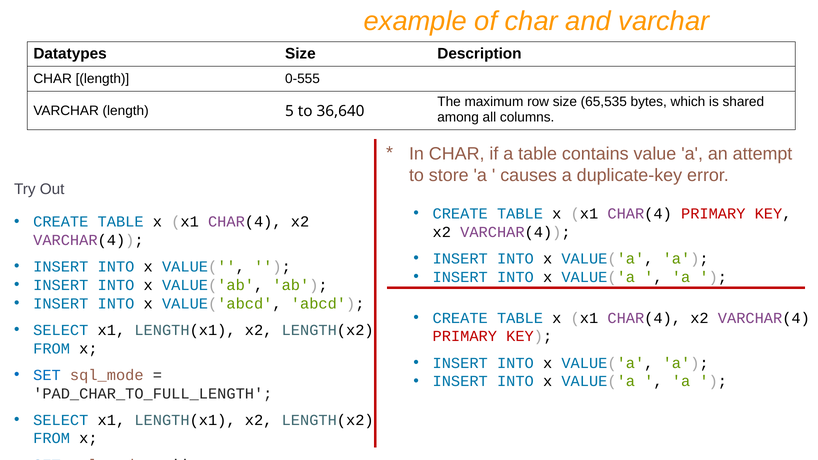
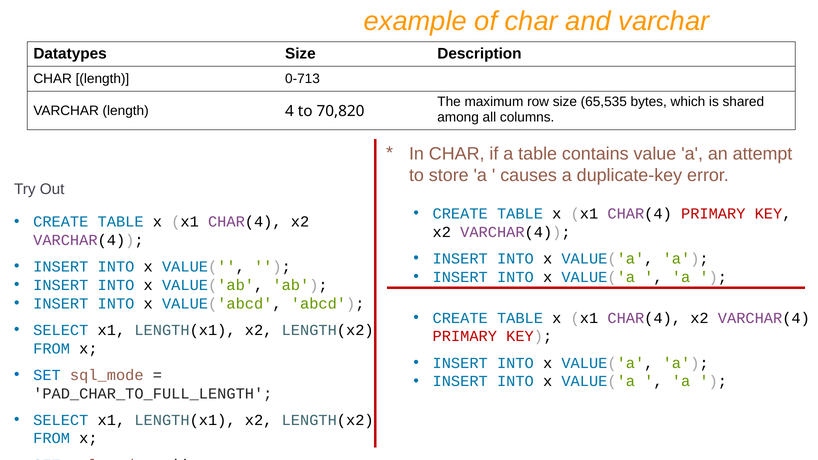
0-555: 0-555 -> 0-713 (302, 79)
5: 5 -> 4 (289, 111)
36,640: 36,640 -> 70,820 (341, 111)
